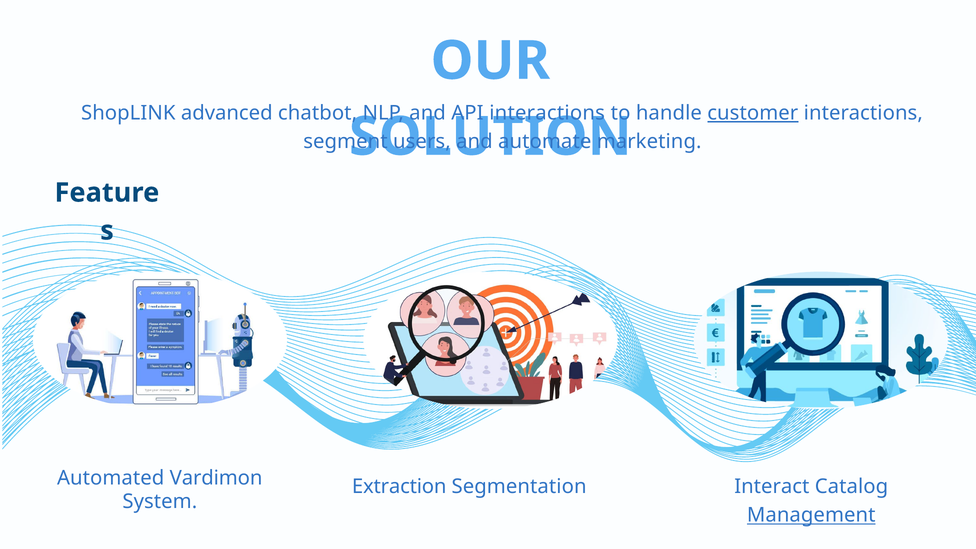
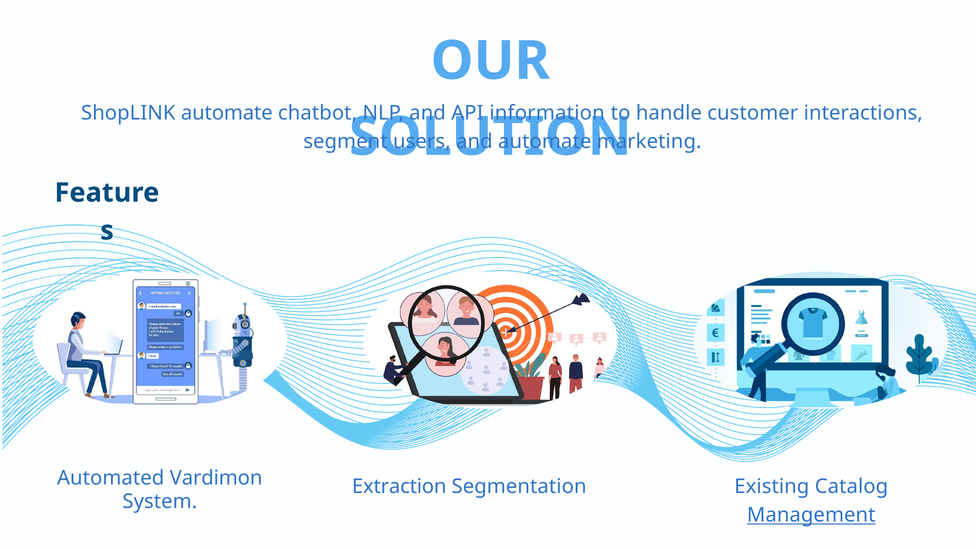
ShopLINK advanced: advanced -> automate (227, 113)
API interactions: interactions -> information (547, 113)
customer underline: present -> none (753, 113)
Interact: Interact -> Existing (772, 487)
